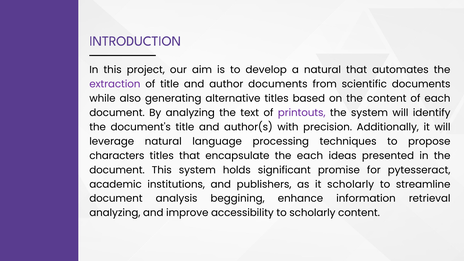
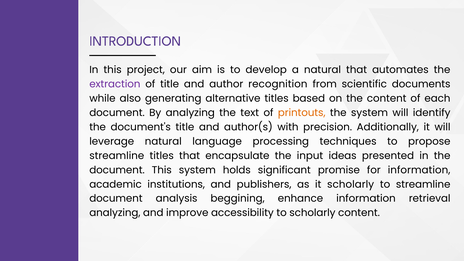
author documents: documents -> recognition (278, 84)
printouts colour: purple -> orange (302, 113)
characters: characters -> streamline (117, 156)
the each: each -> input (310, 156)
for pytesseract: pytesseract -> information (419, 170)
